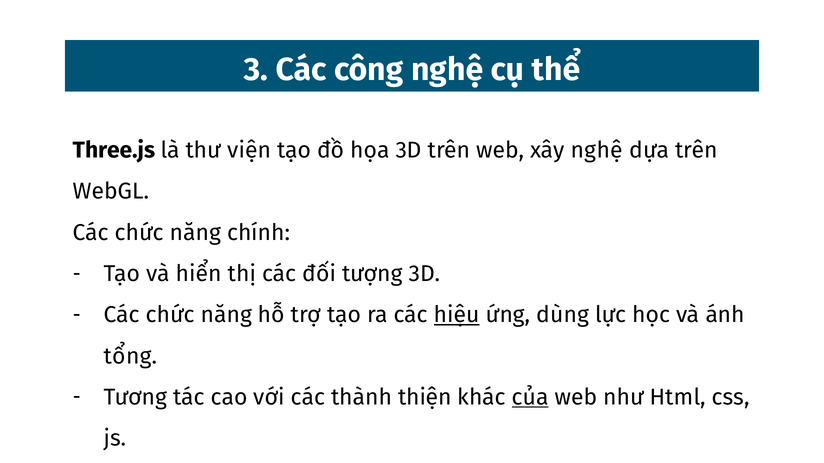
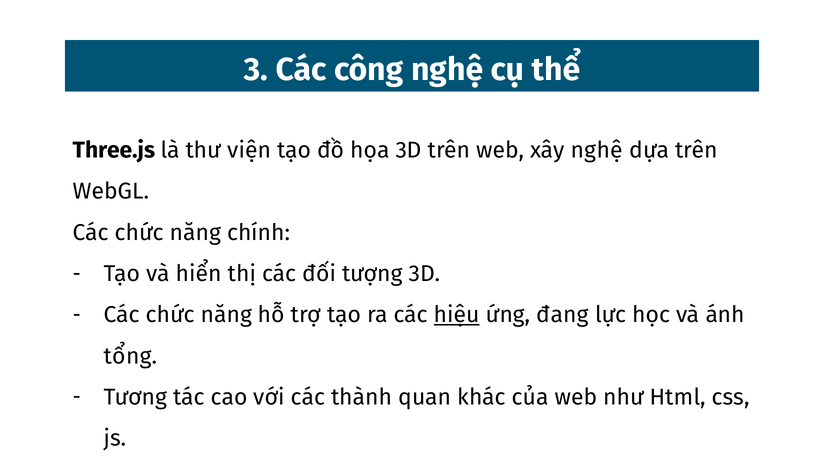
dùng: dùng -> đang (563, 315)
thiện: thiện -> quan (425, 398)
của underline: present -> none (530, 398)
